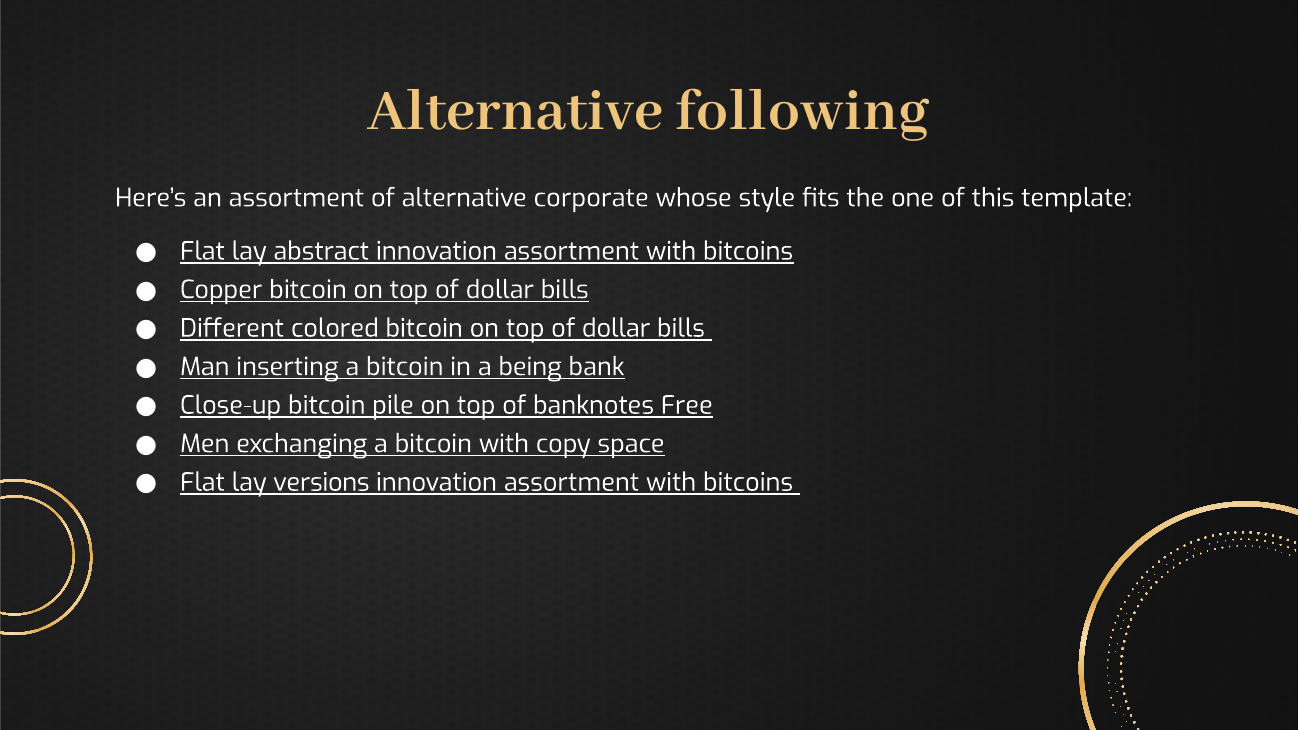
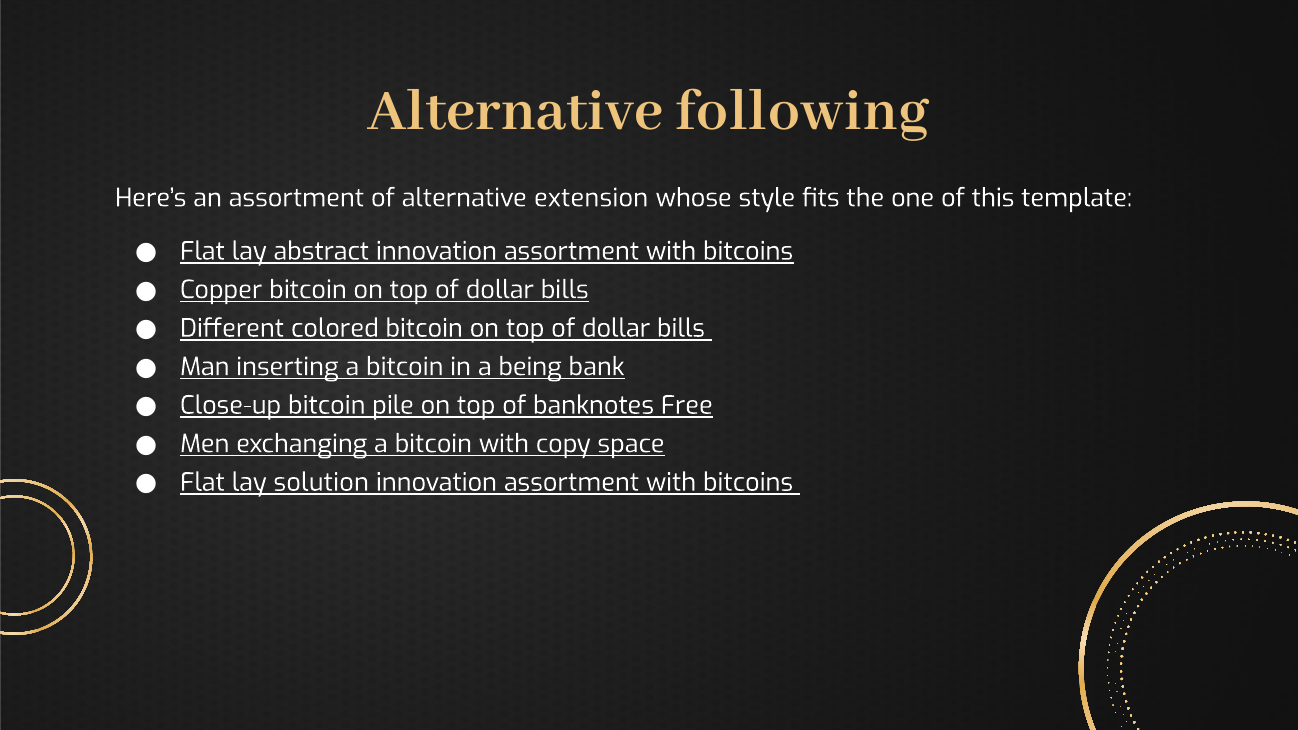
corporate: corporate -> extension (591, 198)
versions: versions -> solution (321, 483)
